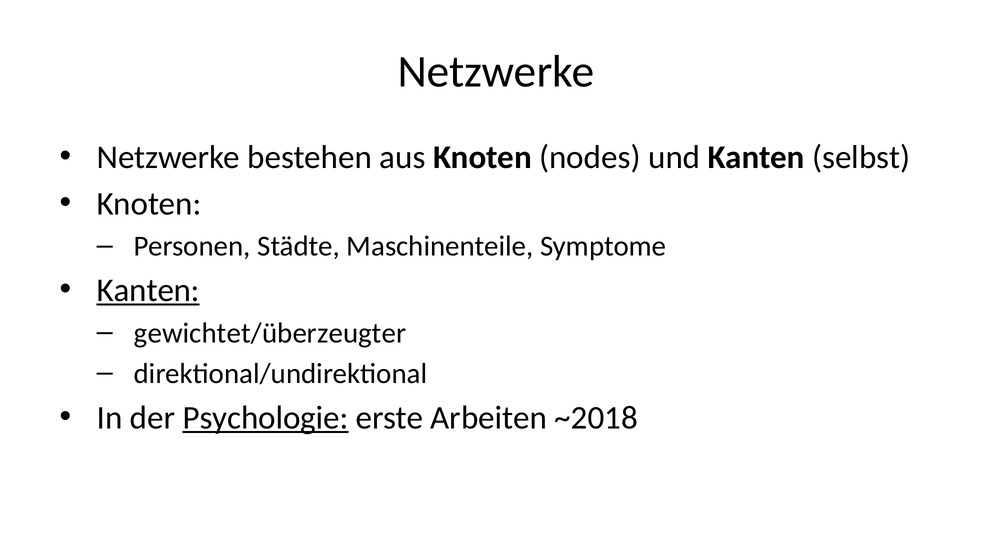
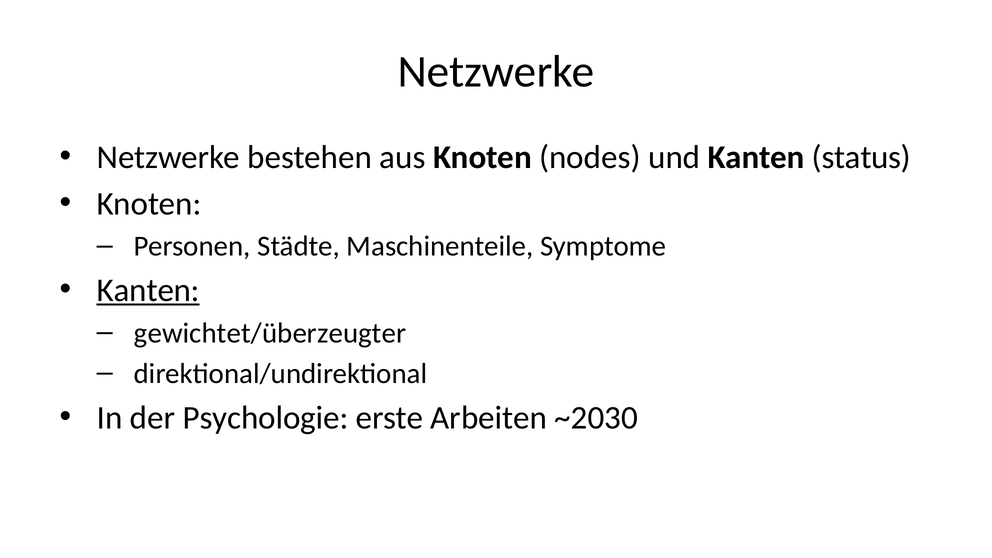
selbst: selbst -> status (861, 157)
Psychologie underline: present -> none (266, 418)
~2018: ~2018 -> ~2030 (596, 418)
